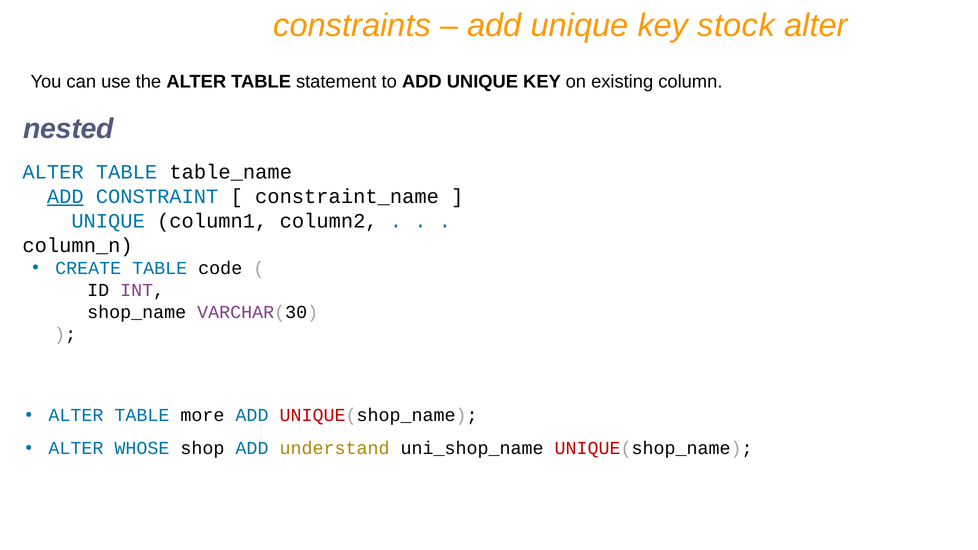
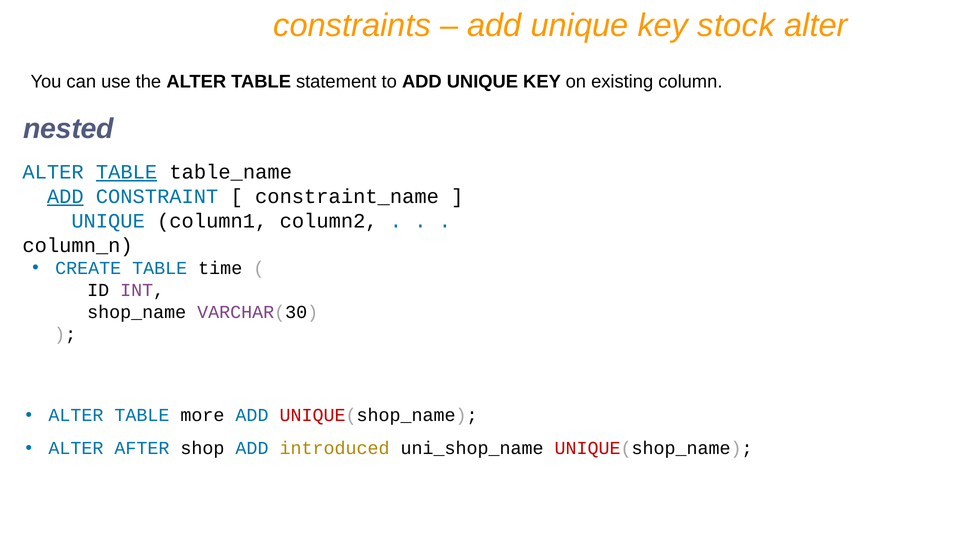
TABLE underline: none -> present (127, 172)
code: code -> time (220, 268)
WHOSE: WHOSE -> AFTER (142, 449)
understand: understand -> introduced (335, 449)
